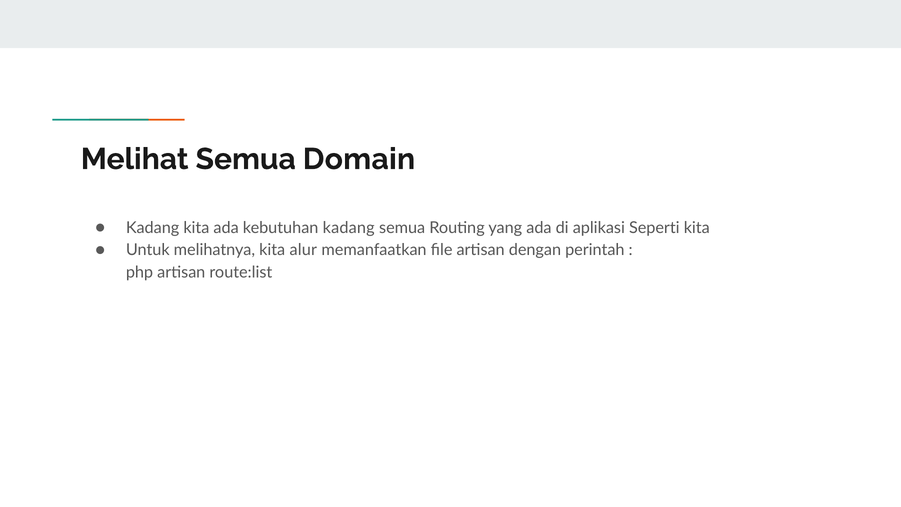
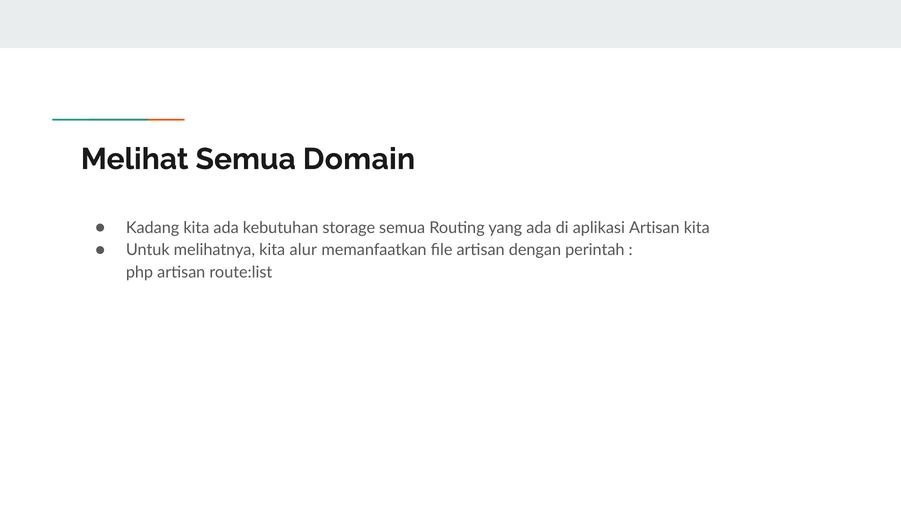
kebutuhan kadang: kadang -> storage (349, 228)
aplikasi Seperti: Seperti -> Artisan (654, 228)
